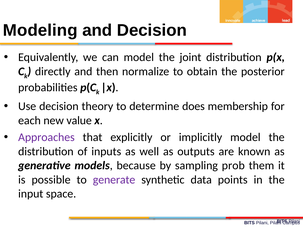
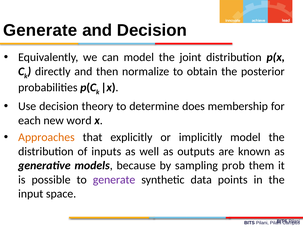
Modeling: Modeling -> Generate (40, 30)
value: value -> word (79, 121)
Approaches colour: purple -> orange (46, 137)
